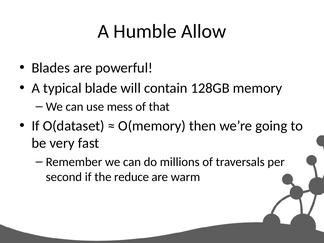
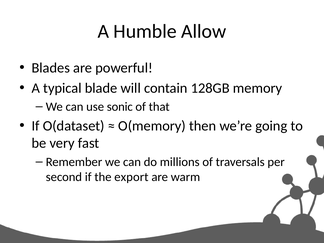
mess: mess -> sonic (120, 107)
reduce: reduce -> export (131, 177)
